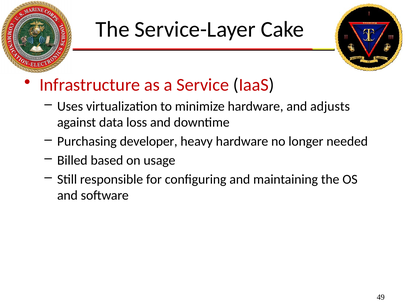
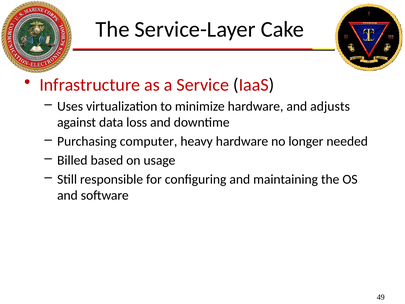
developer: developer -> computer (149, 141)
